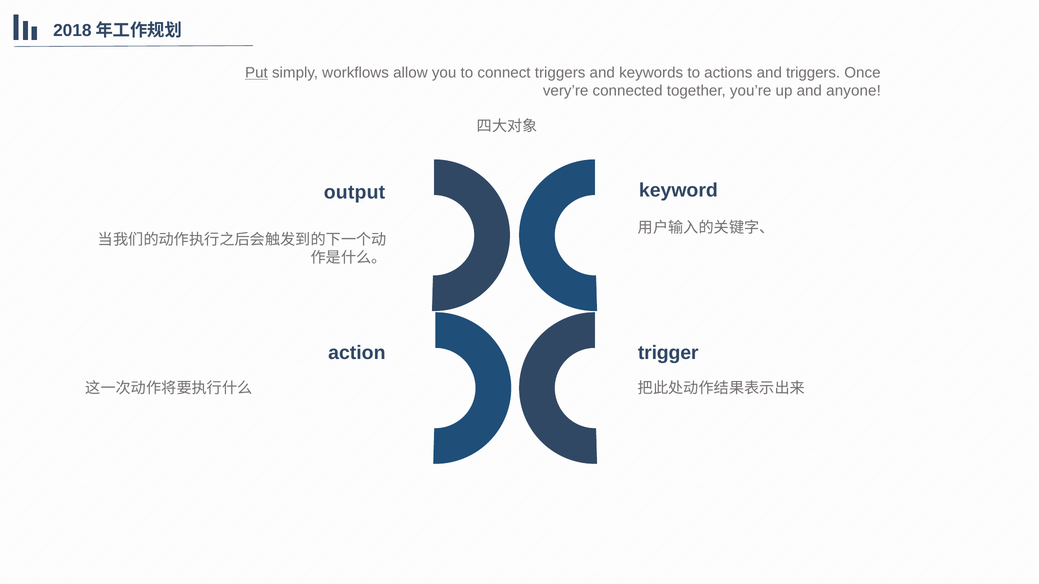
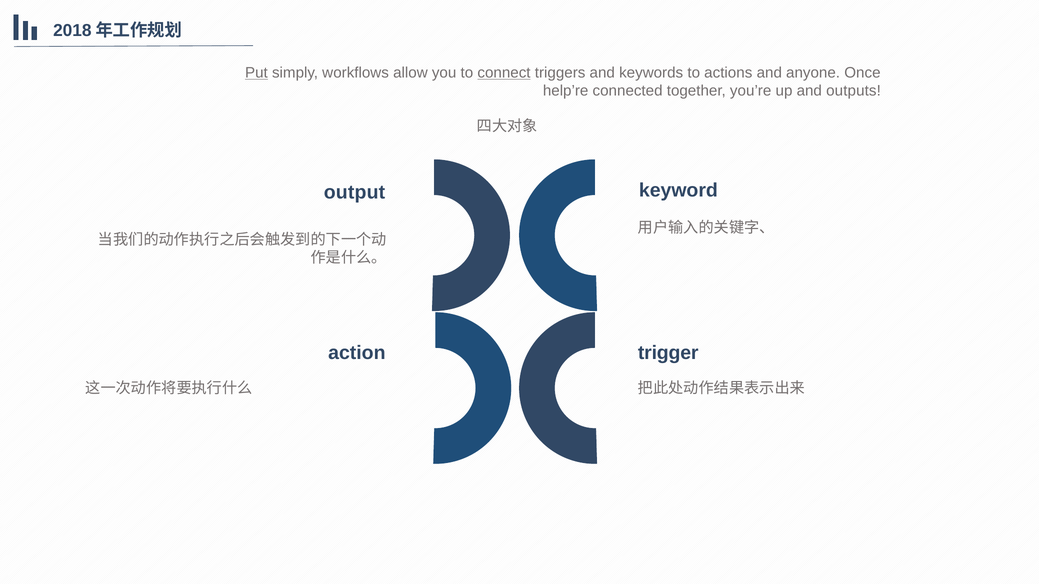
connect underline: none -> present (504, 73)
and triggers: triggers -> anyone (813, 73)
very’re: very’re -> help’re (566, 91)
anyone: anyone -> outputs (854, 91)
